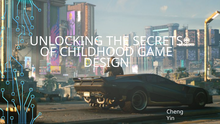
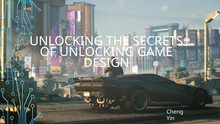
OF CHILDHOOD: CHILDHOOD -> UNLOCKING (97, 52)
